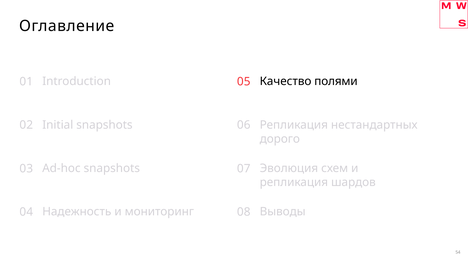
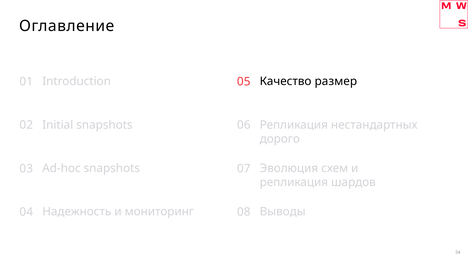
полями: полями -> размер (336, 81)
